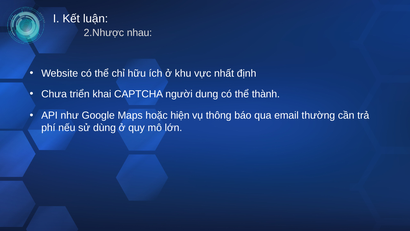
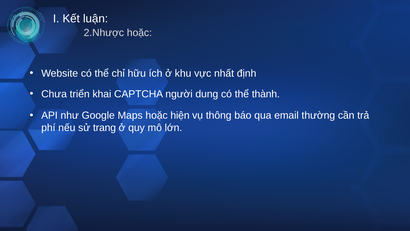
2.Nhược nhau: nhau -> hoặc (139, 33)
dùng: dùng -> trang (105, 128)
